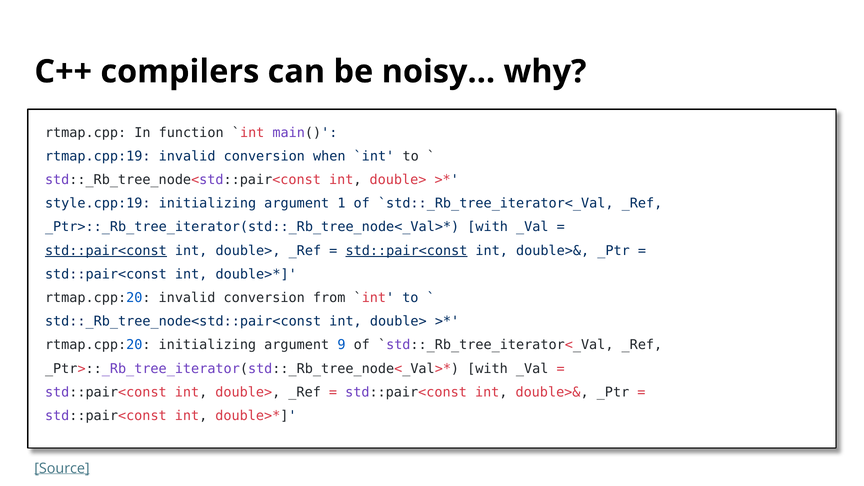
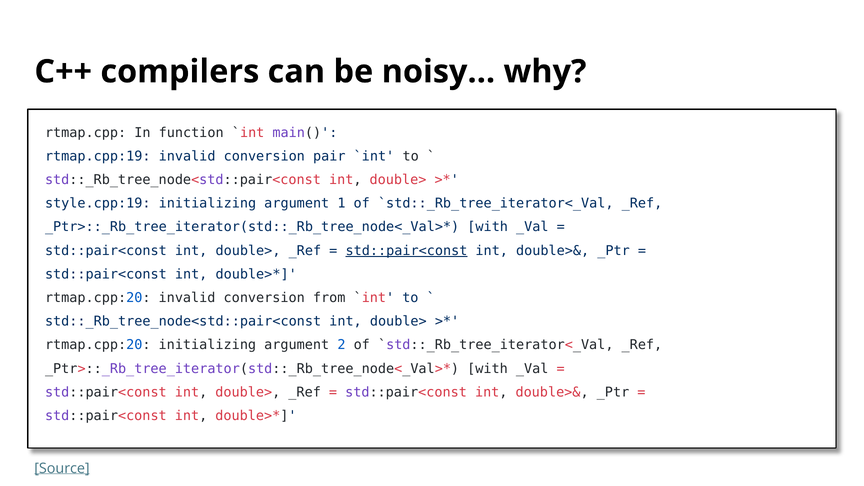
when: when -> pair (329, 156)
std::pair<const underline: present -> none (106, 251)
9: 9 -> 2 (342, 345)
